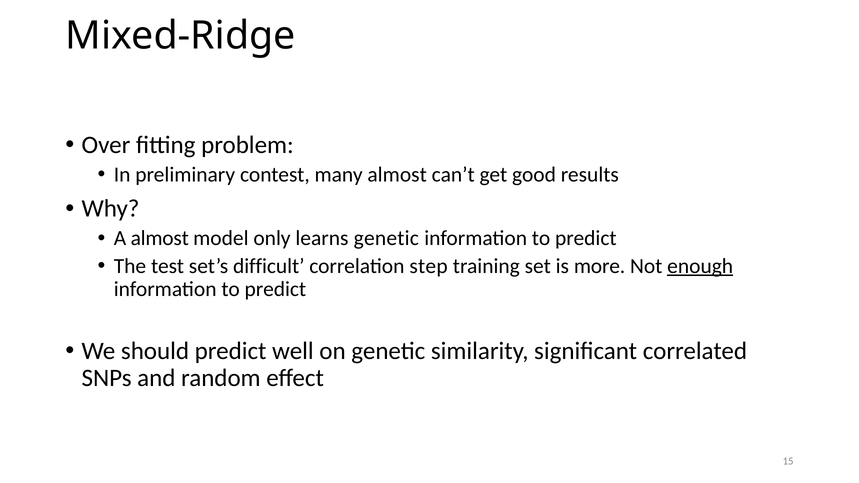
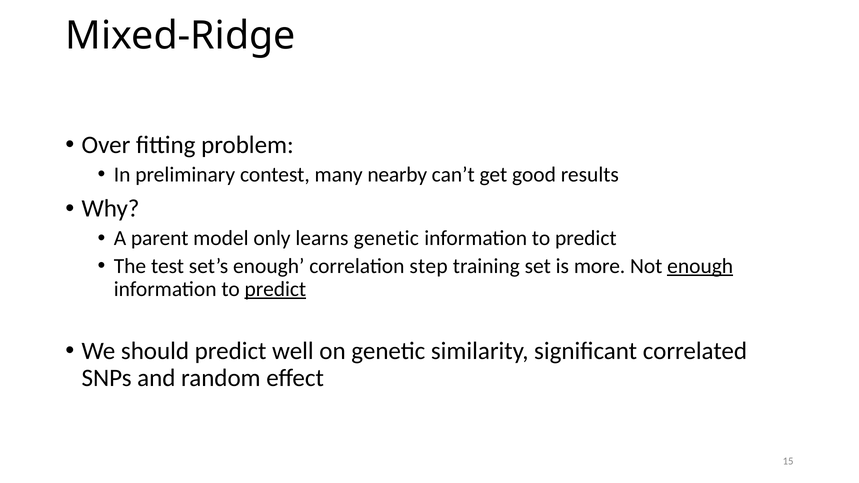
many almost: almost -> nearby (397, 175)
A almost: almost -> parent (160, 238)
set’s difficult: difficult -> enough (269, 266)
predict underline: none -> present (275, 289)
